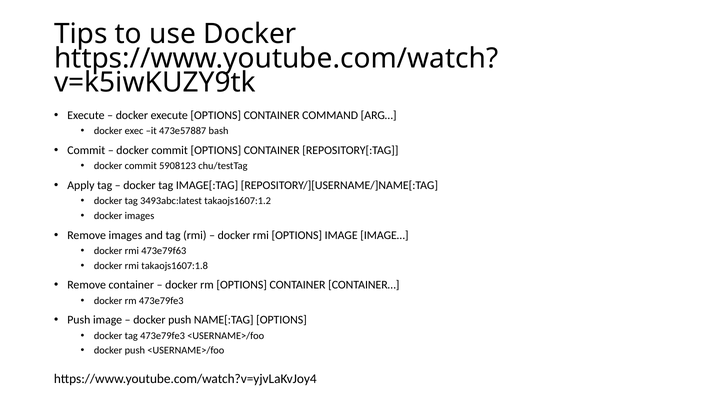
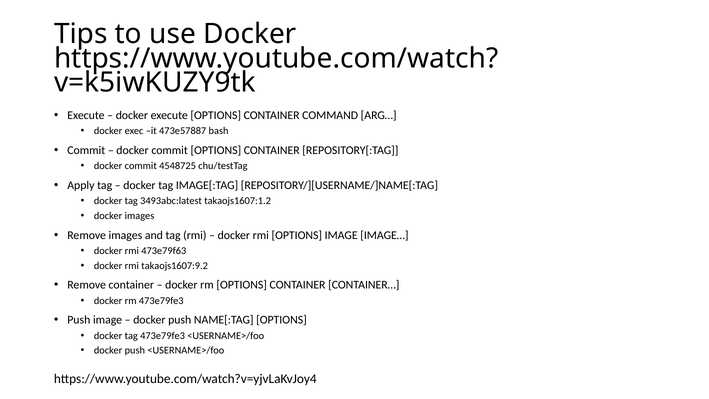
5908123: 5908123 -> 4548725 (178, 166)
takaojs1607:1.8: takaojs1607:1.8 -> takaojs1607:9.2 (175, 266)
